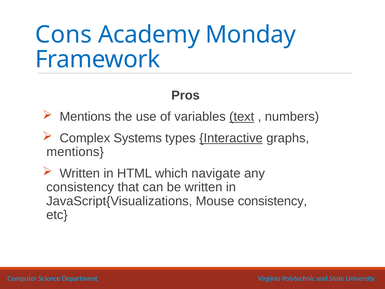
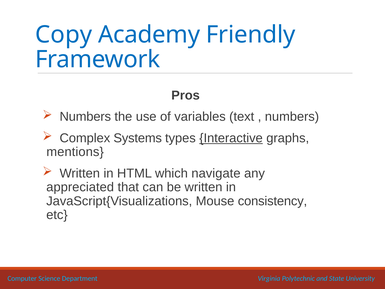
Cons: Cons -> Copy (64, 35)
Monday: Monday -> Friendly (251, 35)
Mentions: Mentions -> Numbers (85, 117)
text underline: present -> none (242, 117)
consistency: consistency -> appreciated (80, 187)
